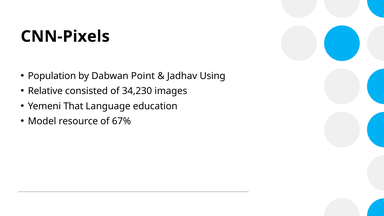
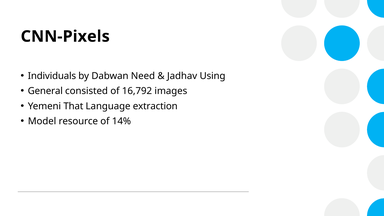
Population: Population -> Individuals (52, 76)
Point: Point -> Need (143, 76)
Relative: Relative -> General (45, 91)
34,230: 34,230 -> 16,792 (137, 91)
education: education -> extraction (155, 106)
67%: 67% -> 14% (121, 121)
